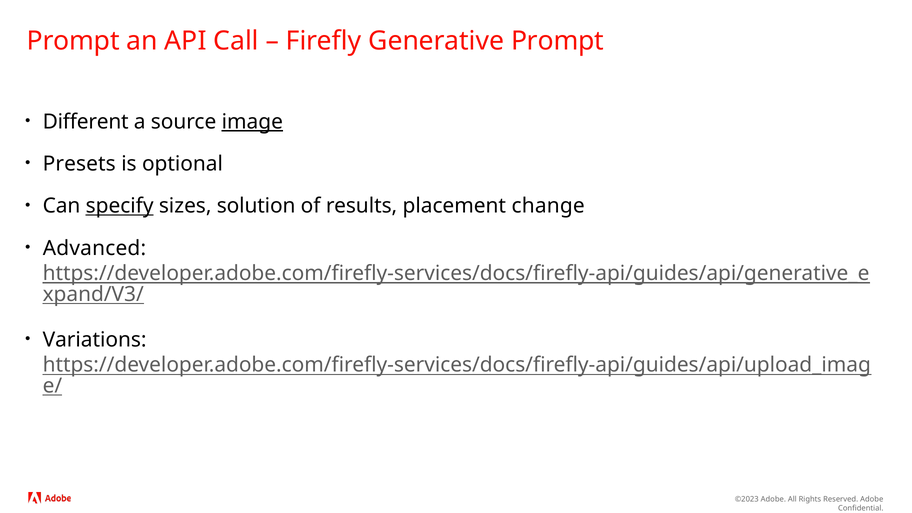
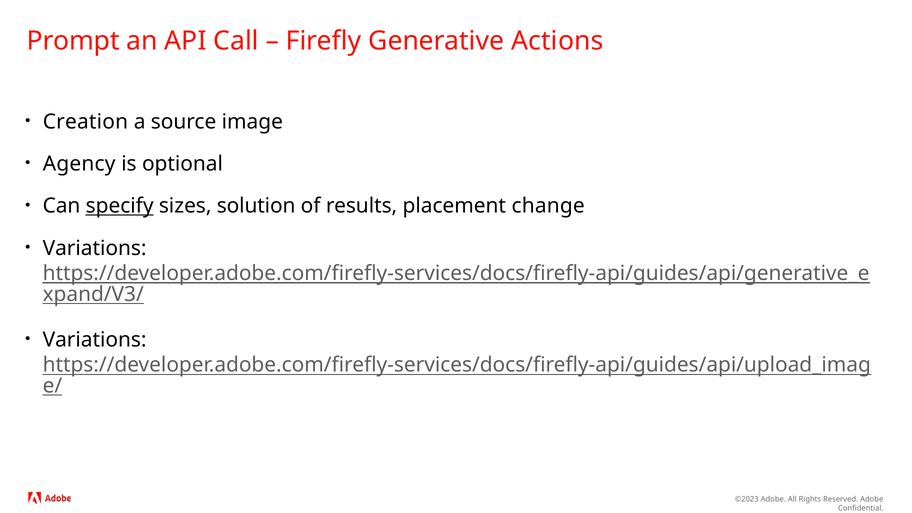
Generative Prompt: Prompt -> Actions (557, 41)
Different: Different -> Creation (85, 122)
image underline: present -> none (252, 122)
Presets: Presets -> Agency (79, 164)
Advanced: Advanced -> Variations (95, 248)
